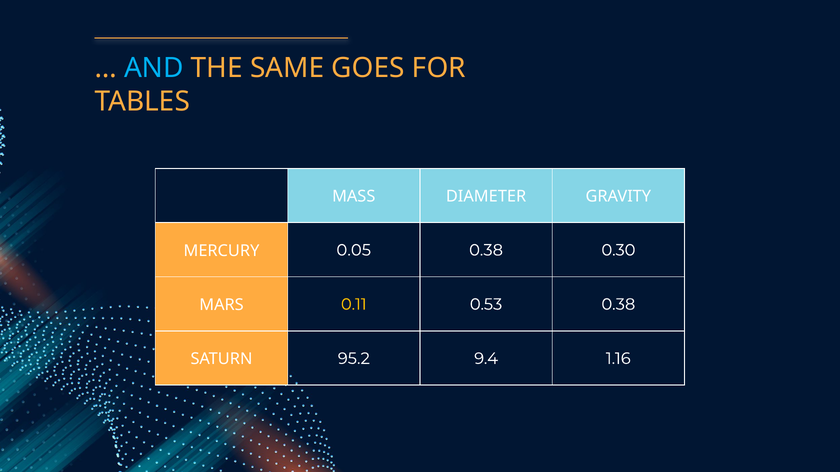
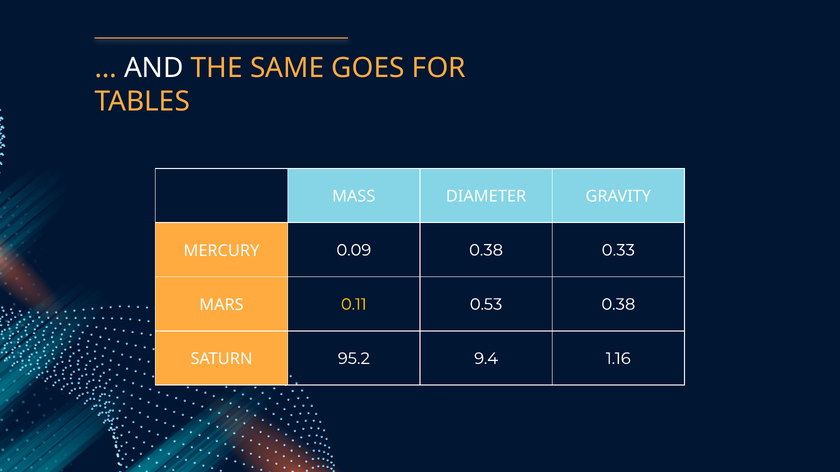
AND colour: light blue -> white (154, 68)
0.05: 0.05 -> 0.09 (354, 250)
0.30: 0.30 -> 0.33 (618, 250)
